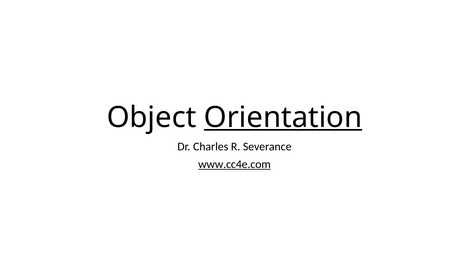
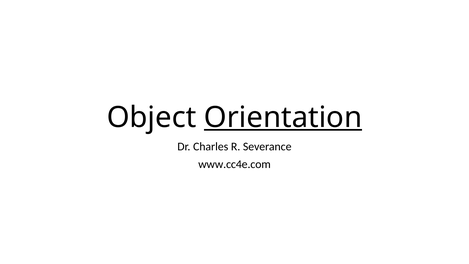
www.cc4e.com underline: present -> none (235, 164)
